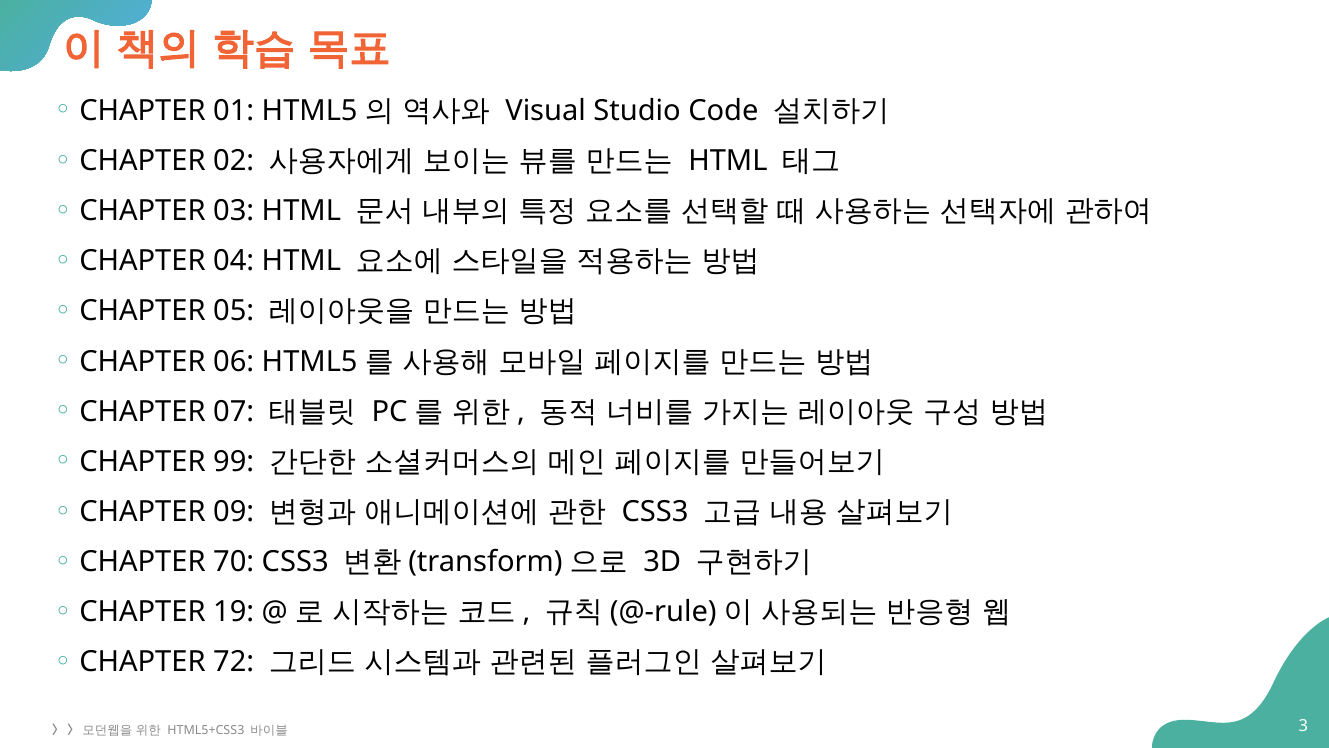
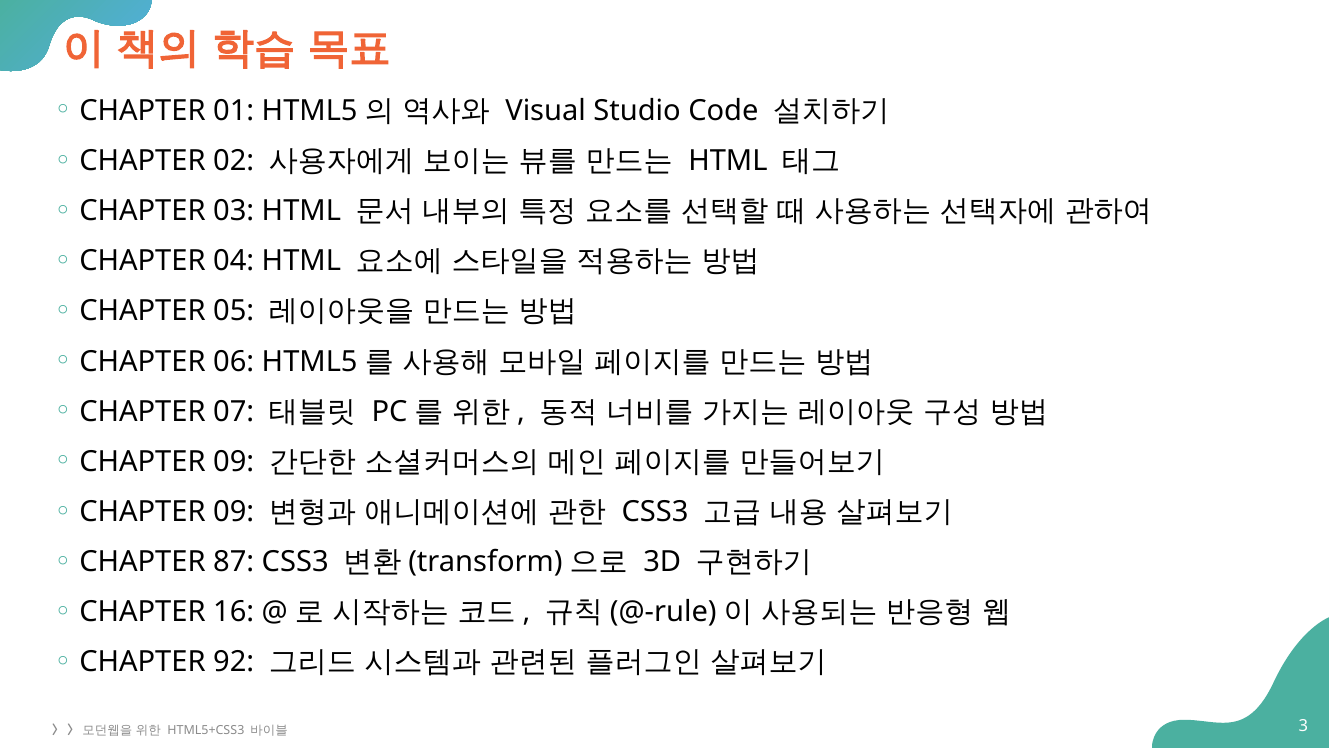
99: 99 -> 09 (234, 461)
70: 70 -> 87 (234, 562)
19: 19 -> 16 (234, 612)
72: 72 -> 92 (234, 662)
